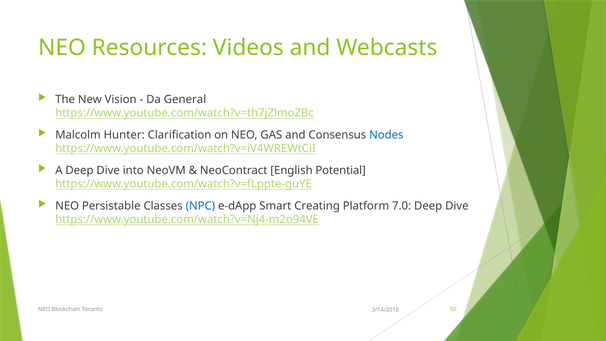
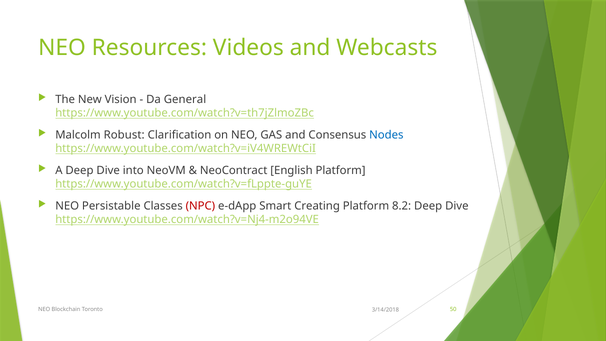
Hunter: Hunter -> Robust (124, 135)
English Potential: Potential -> Platform (341, 170)
NPC colour: blue -> red (200, 206)
7.0: 7.0 -> 8.2 (402, 206)
